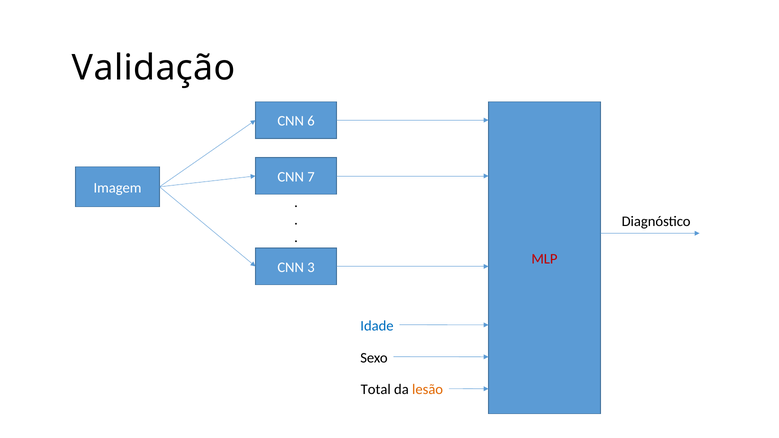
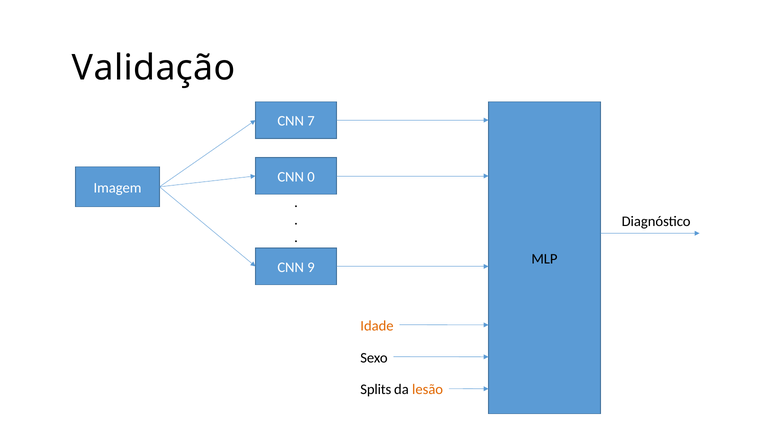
6: 6 -> 7 (311, 121)
7: 7 -> 0 (311, 177)
MLP colour: red -> black (544, 259)
3: 3 -> 9 (311, 268)
Idade colour: blue -> orange (377, 326)
Total: Total -> Splits (376, 390)
